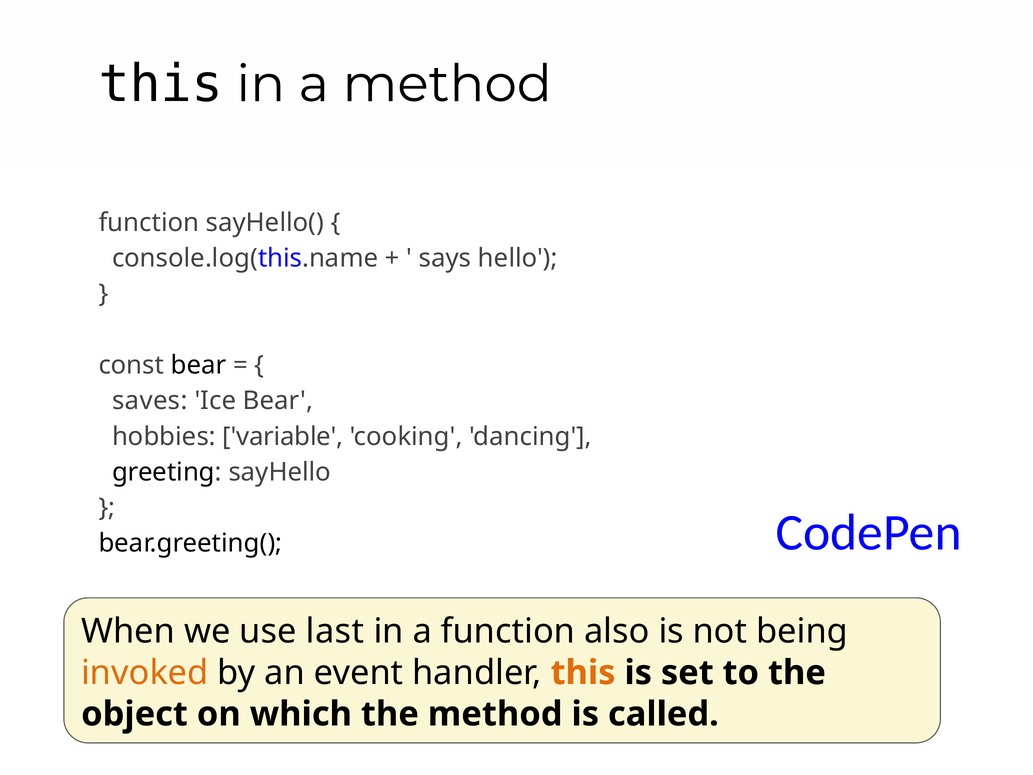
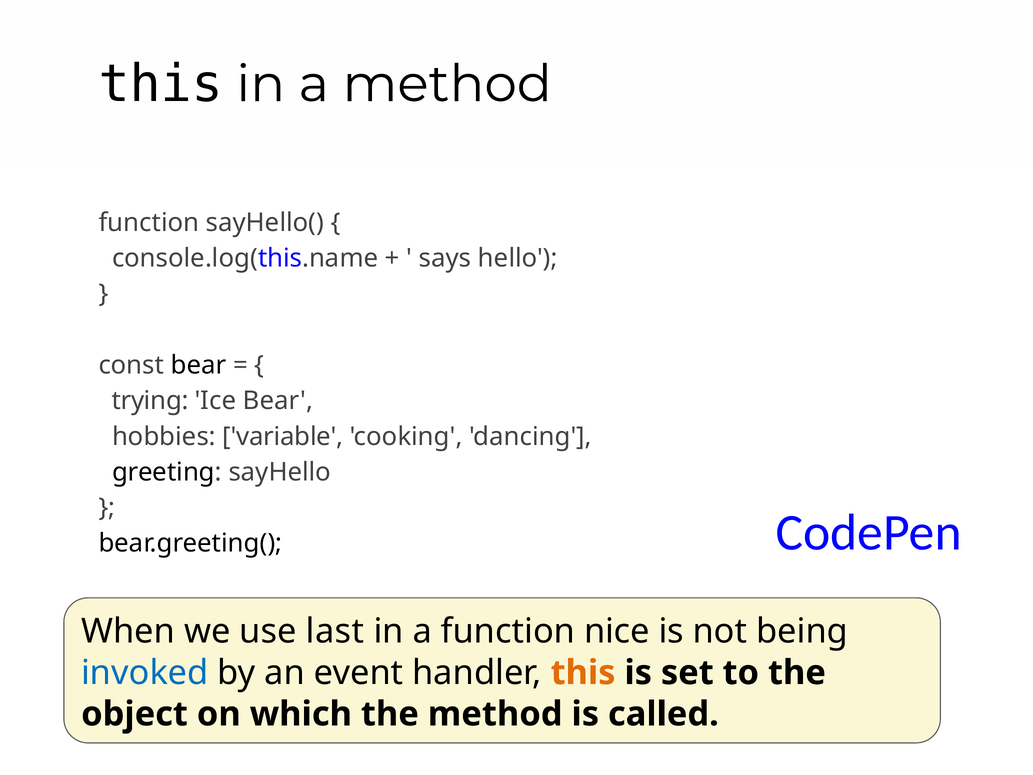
saves: saves -> trying (150, 401)
also: also -> nice (617, 631)
invoked colour: orange -> blue (145, 673)
